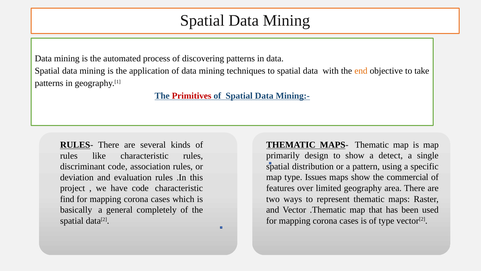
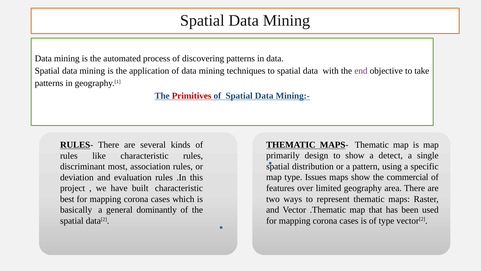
end colour: orange -> purple (361, 71)
discriminant code: code -> most (118, 166)
have code: code -> built (140, 188)
find: find -> best (67, 199)
completely: completely -> dominantly (157, 210)
